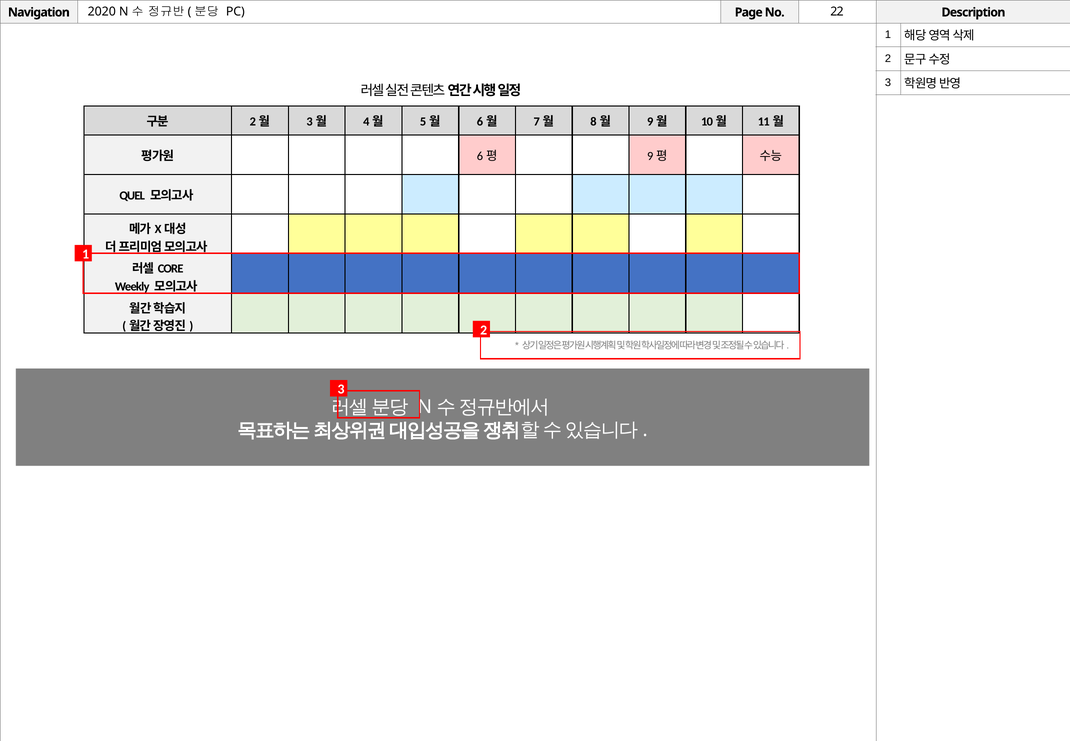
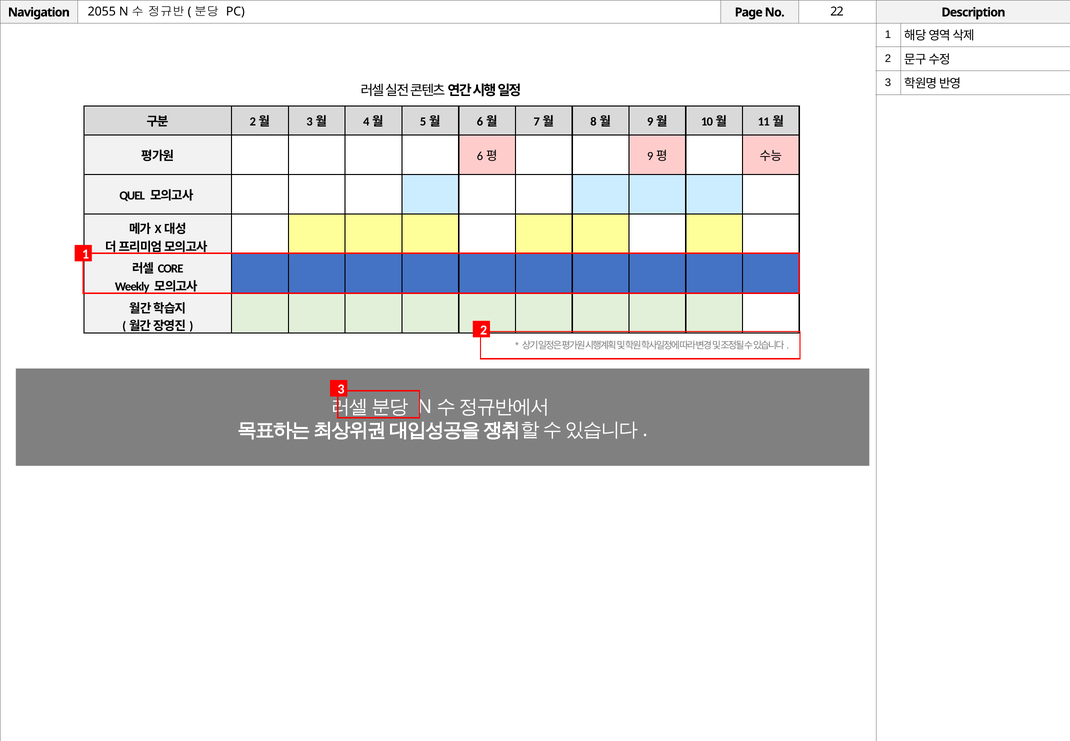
2020: 2020 -> 2055 (102, 11)
